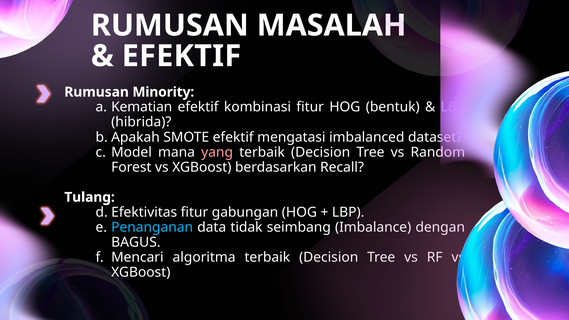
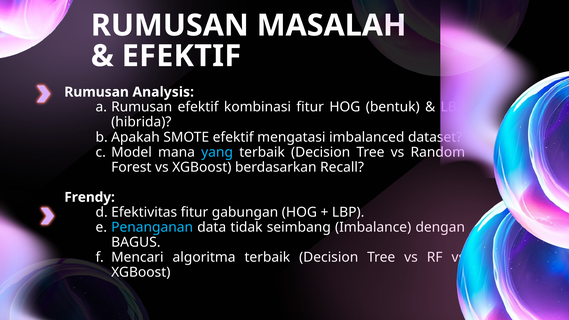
Minority: Minority -> Analysis (163, 92)
Kematian: Kematian -> Rumusan (142, 107)
yang colour: pink -> light blue (217, 152)
Tulang: Tulang -> Frendy (90, 197)
